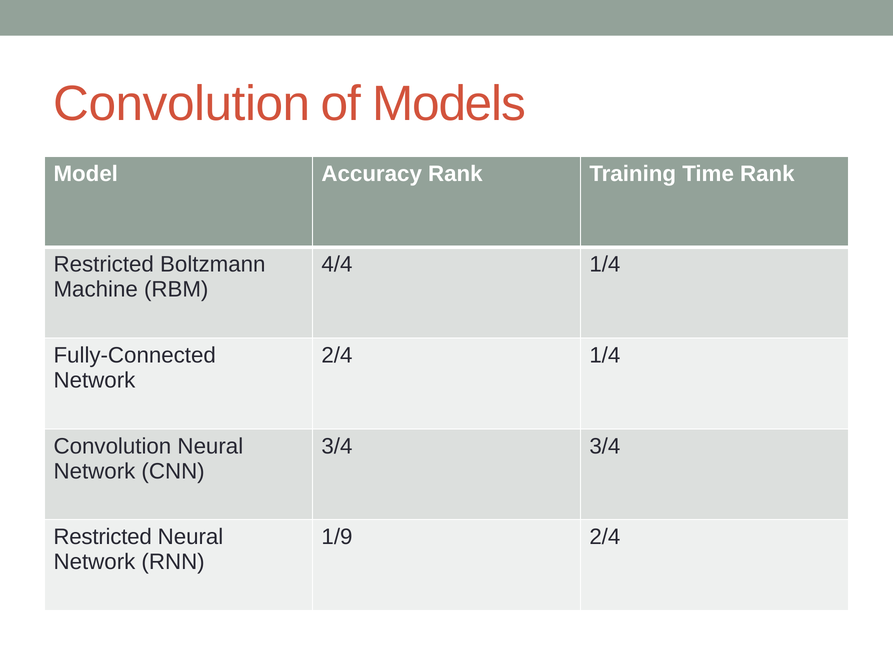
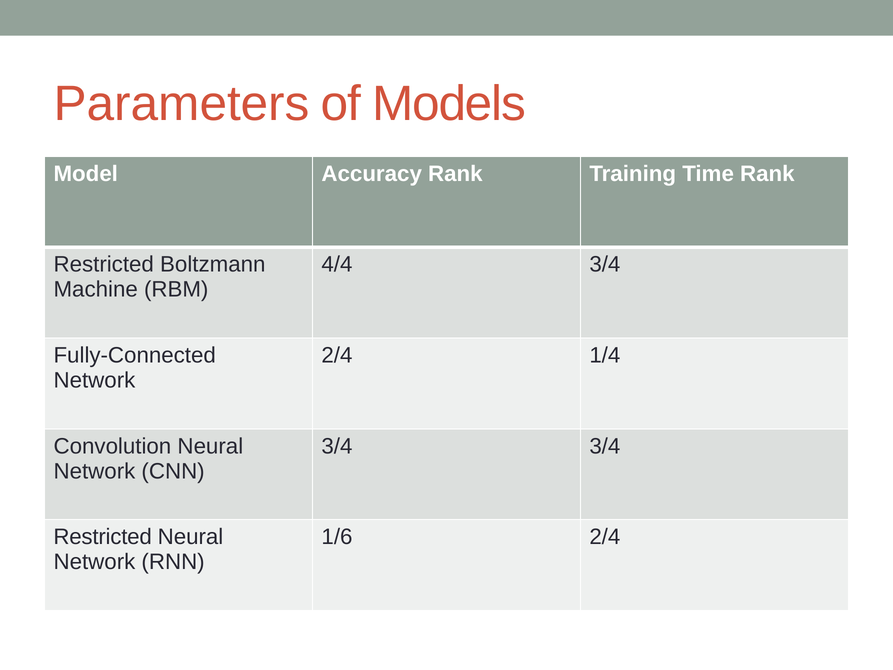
Convolution: Convolution -> Parameters (182, 104)
4/4 1/4: 1/4 -> 3/4 (605, 264)
1/9: 1/9 -> 1/6 (337, 537)
